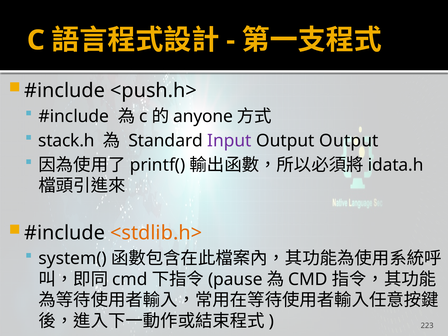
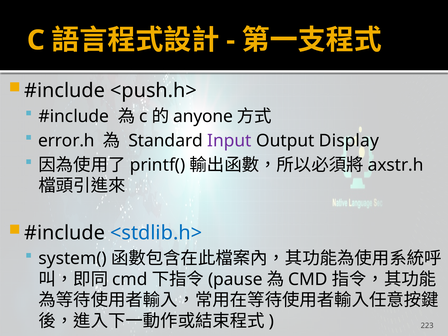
stack.h: stack.h -> error.h (66, 141)
Output Output: Output -> Display (349, 141)
idata.h: idata.h -> axstr.h (396, 165)
<stdlib.h> colour: orange -> blue (156, 233)
